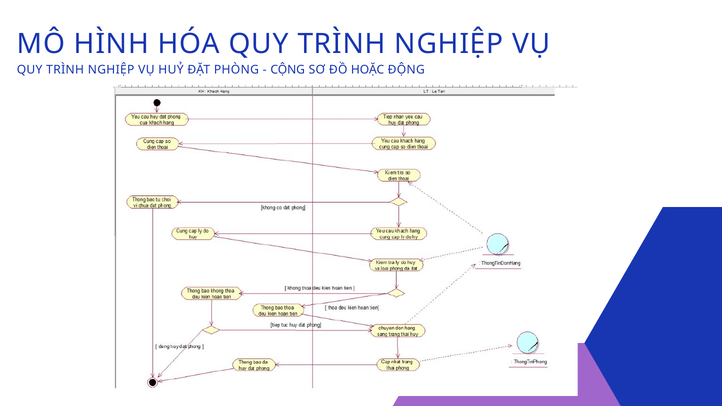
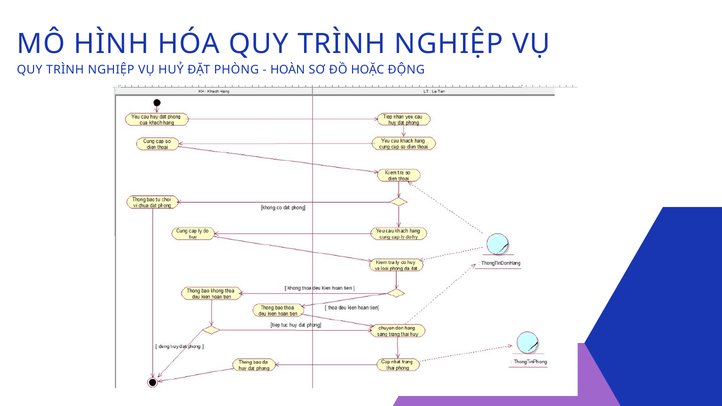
CỘNG: CỘNG -> HOÀN (288, 70)
